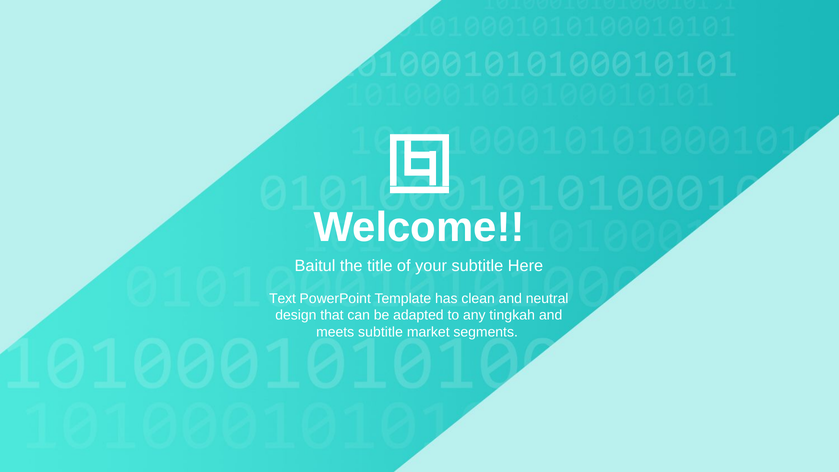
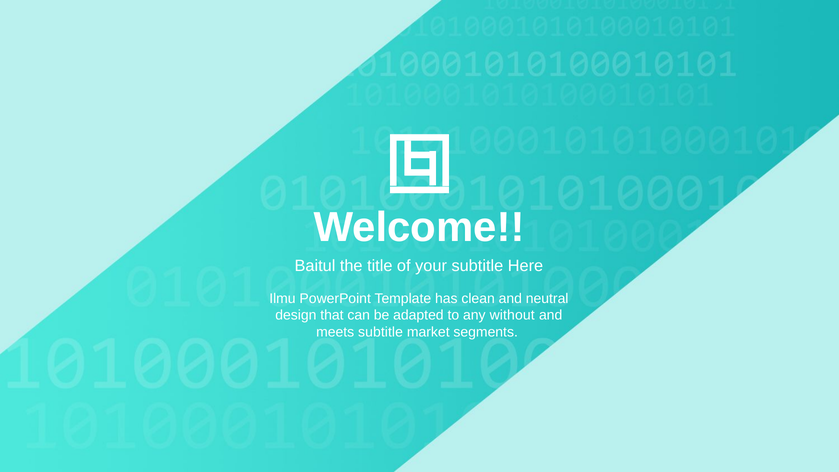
Text: Text -> Ilmu (282, 298)
tingkah: tingkah -> without (512, 315)
